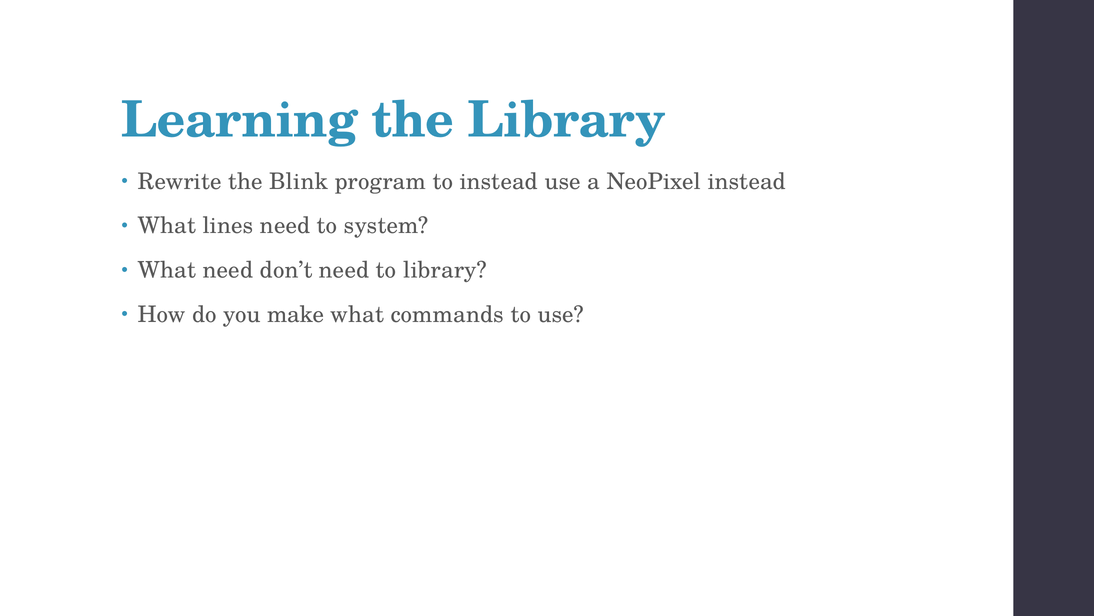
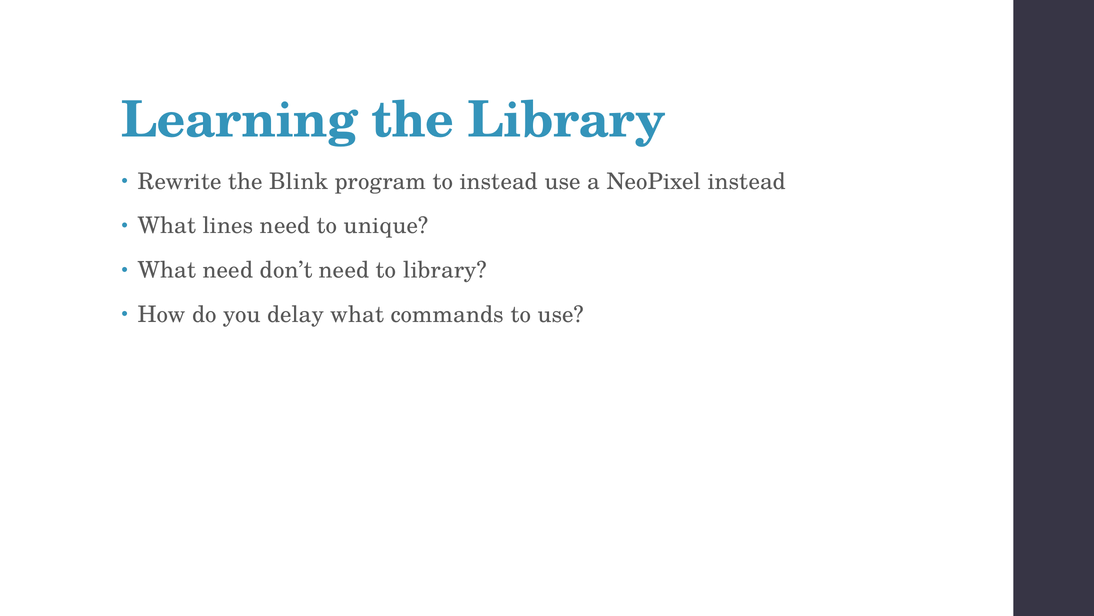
system: system -> unique (386, 226)
make: make -> delay (296, 314)
